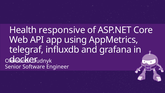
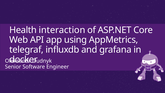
responsive: responsive -> interaction (62, 30)
